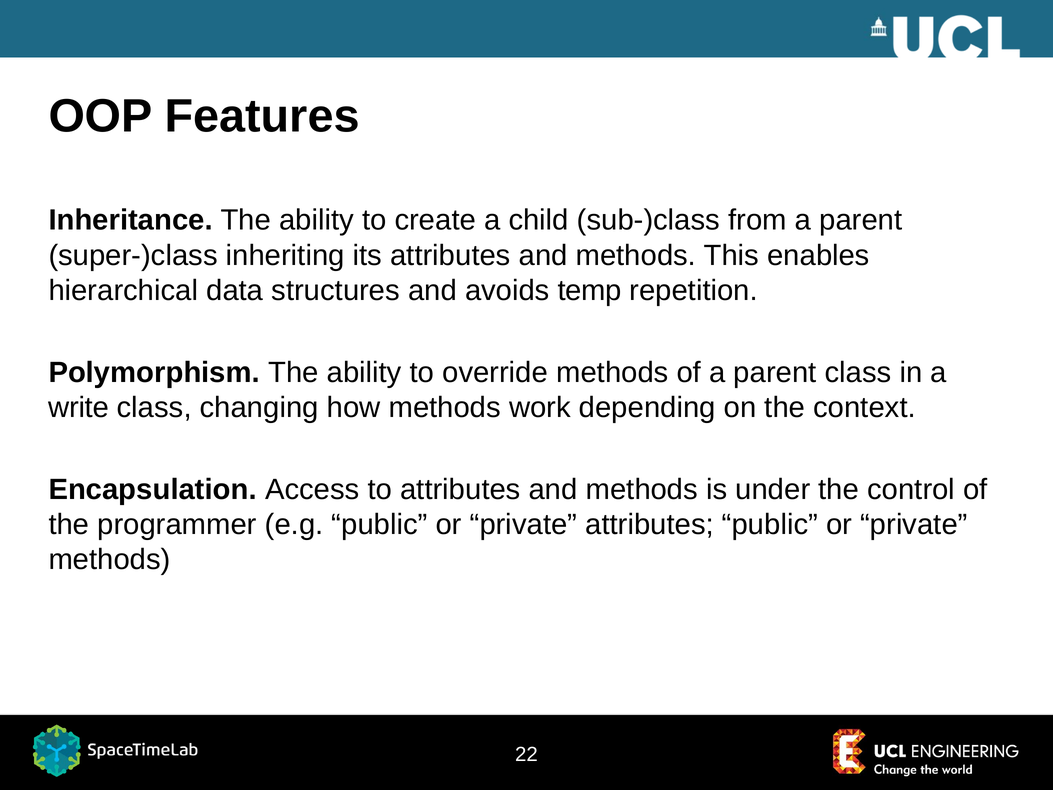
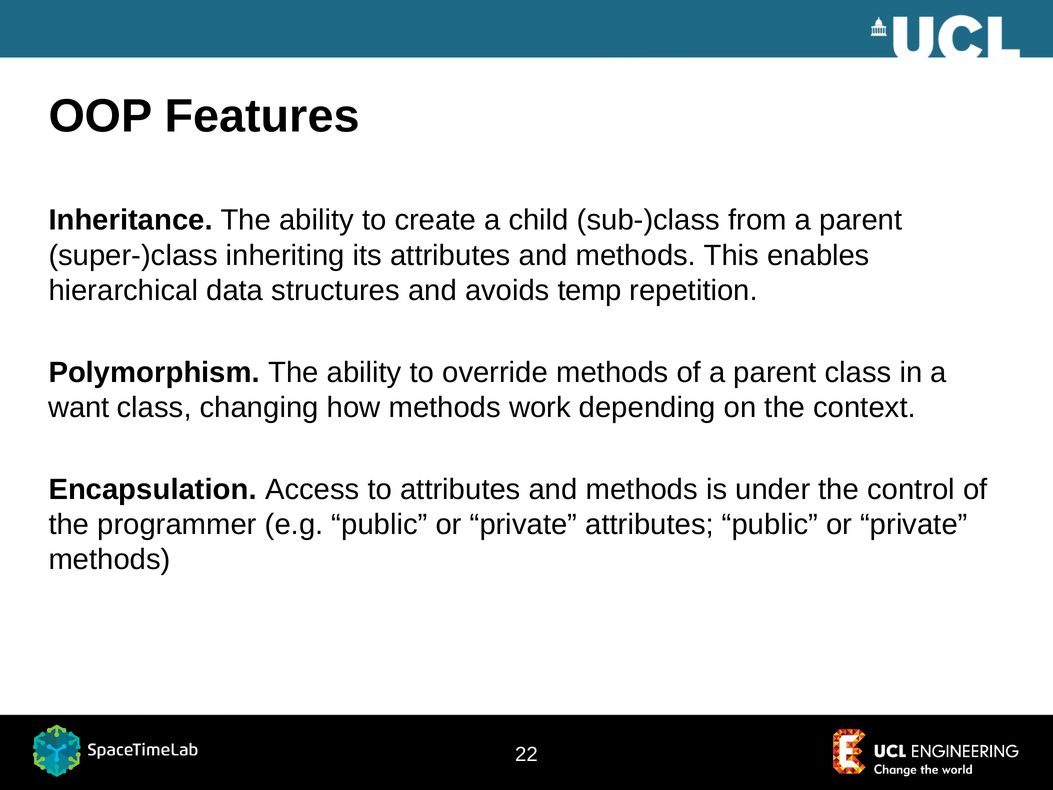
write: write -> want (79, 407)
